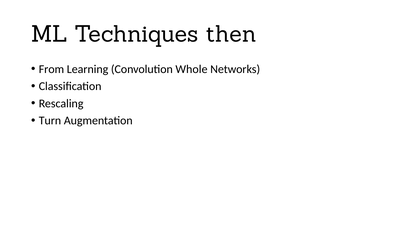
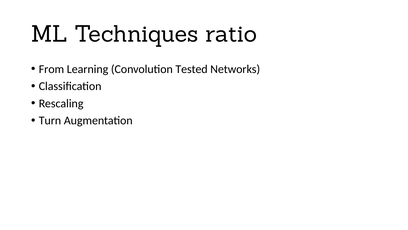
then: then -> ratio (231, 34)
Whole: Whole -> Tested (192, 69)
